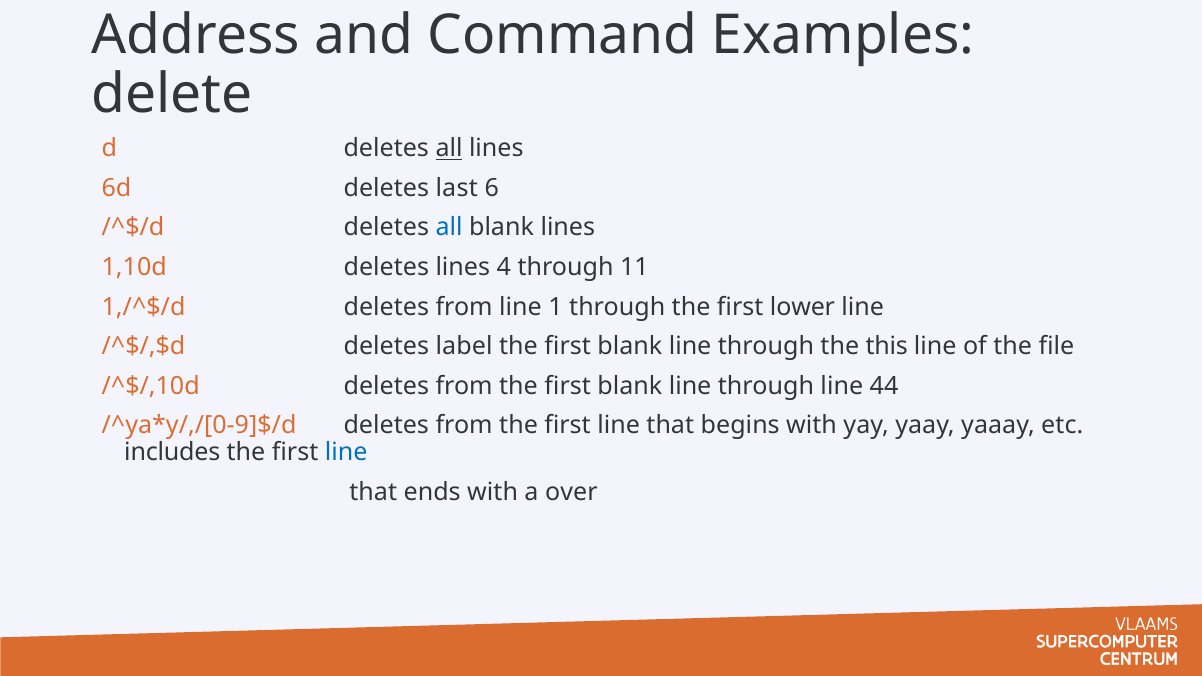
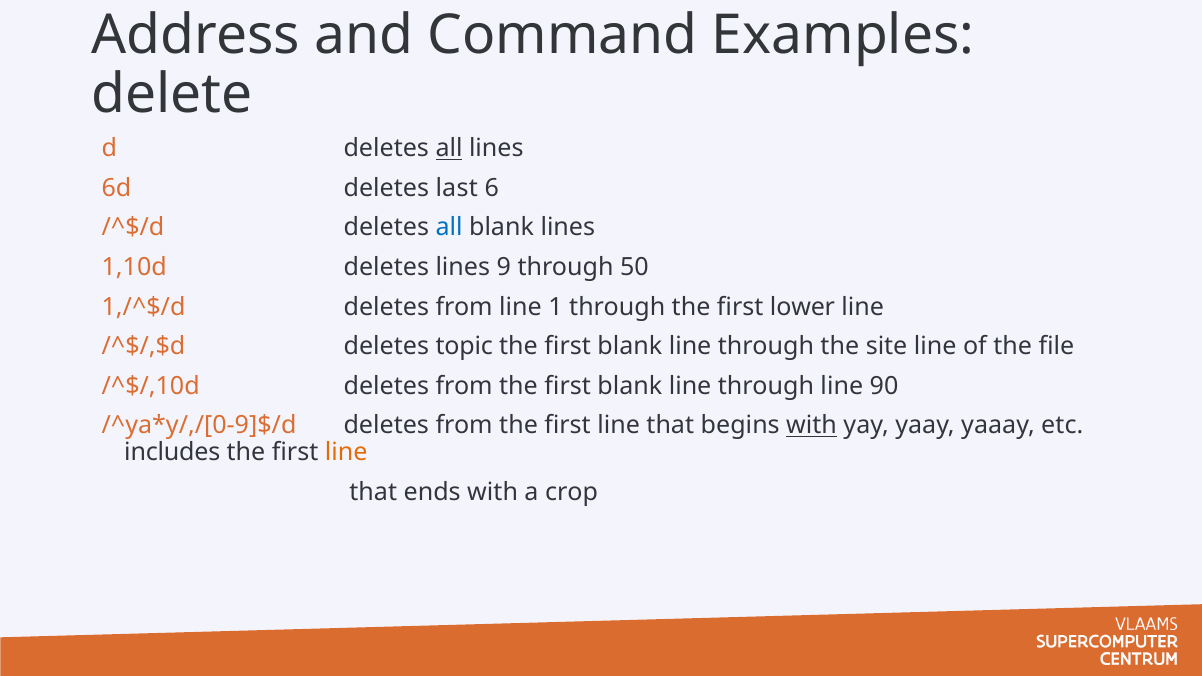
4: 4 -> 9 (504, 267)
11: 11 -> 50 (634, 267)
label: label -> topic (464, 346)
this: this -> site (887, 346)
44: 44 -> 90 (884, 386)
with underline: none -> present (812, 426)
line colour: blue -> orange (346, 453)
over: over -> crop (572, 492)
